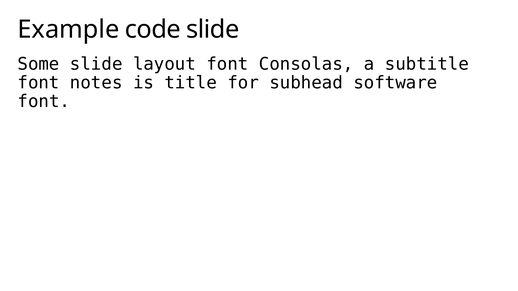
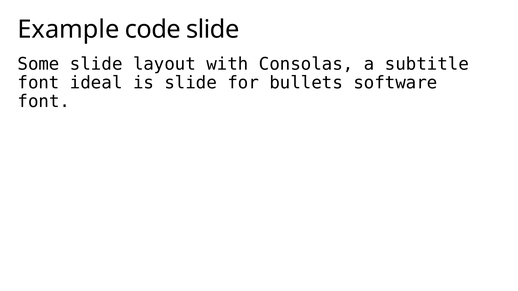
layout font: font -> with (227, 64)
notes: notes -> ideal (96, 83)
is title: title -> slide (191, 83)
subhead: subhead -> bullets (306, 83)
